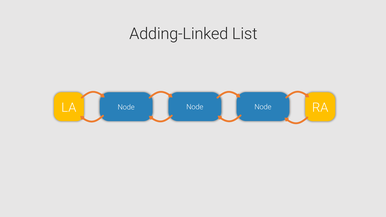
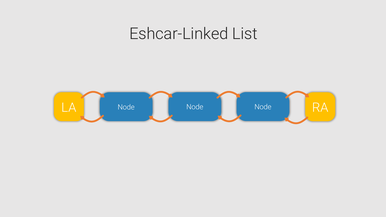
Adding-Linked: Adding-Linked -> Eshcar-Linked (179, 34)
